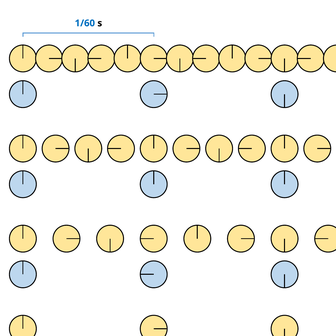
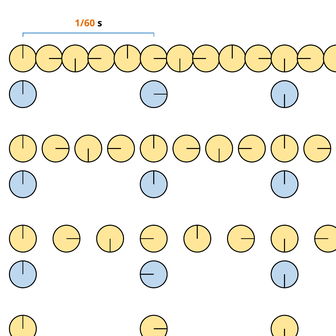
1/60 colour: blue -> orange (85, 23)
